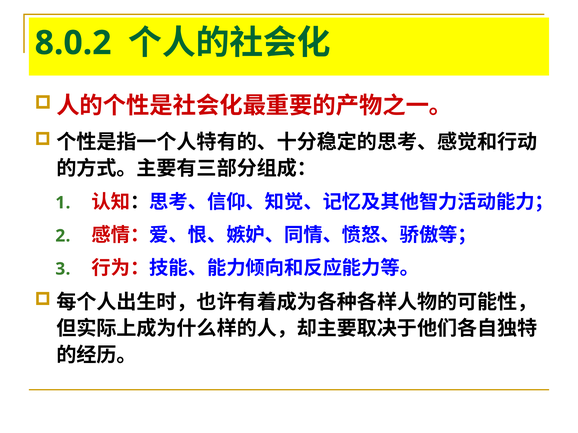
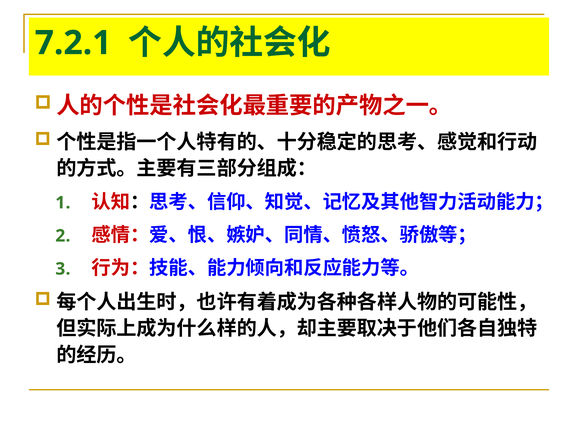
8.0.2: 8.0.2 -> 7.2.1 (73, 43)
